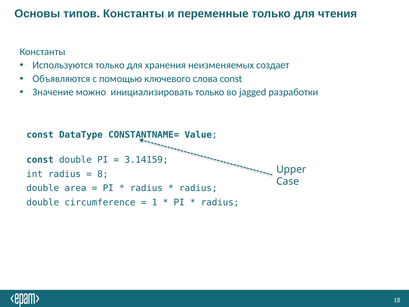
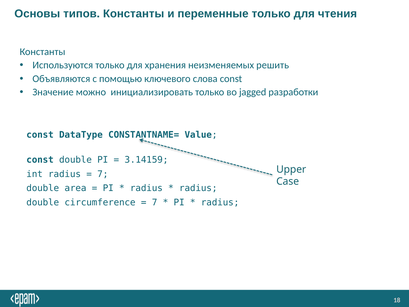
создает: создает -> решить (273, 65)
8: 8 -> 7 (103, 174)
1: 1 -> 7 (155, 202)
